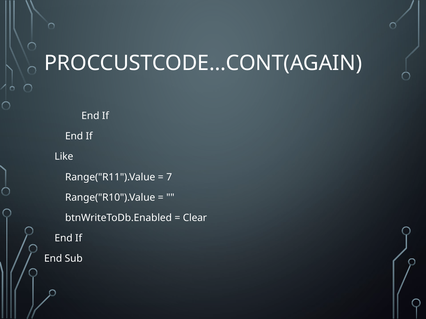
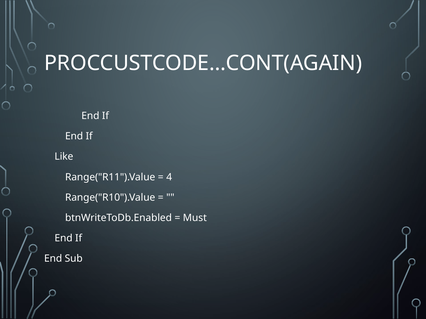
7: 7 -> 4 (169, 177)
Clear: Clear -> Must (195, 218)
